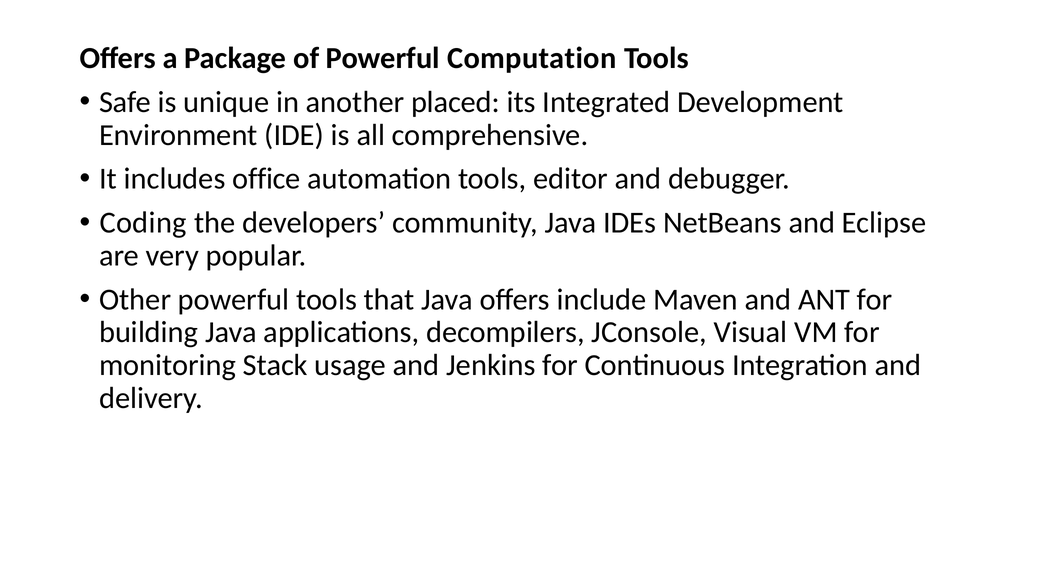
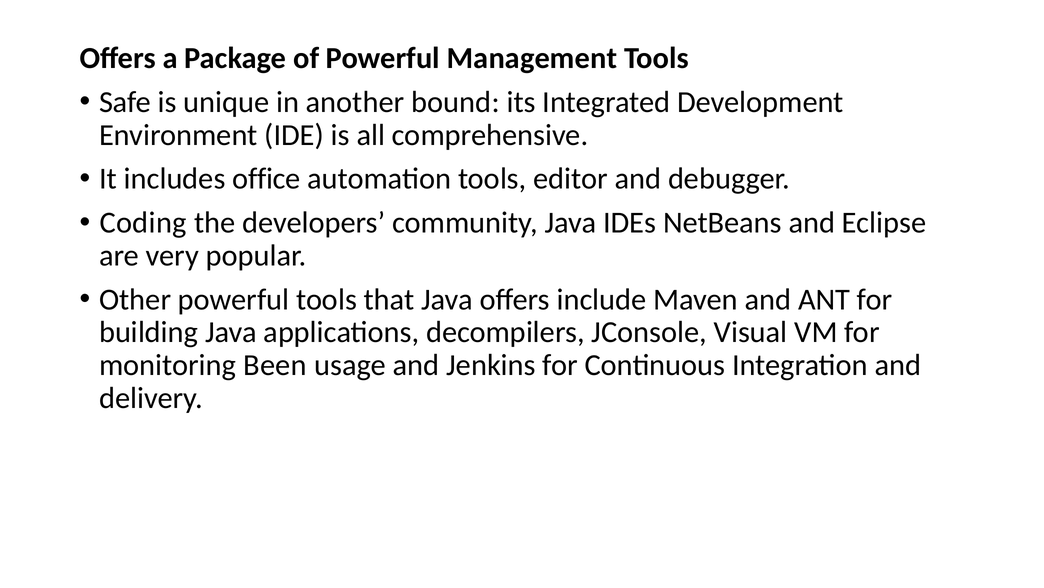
Computation: Computation -> Management (532, 58)
placed: placed -> bound (455, 102)
Stack: Stack -> Been (275, 365)
